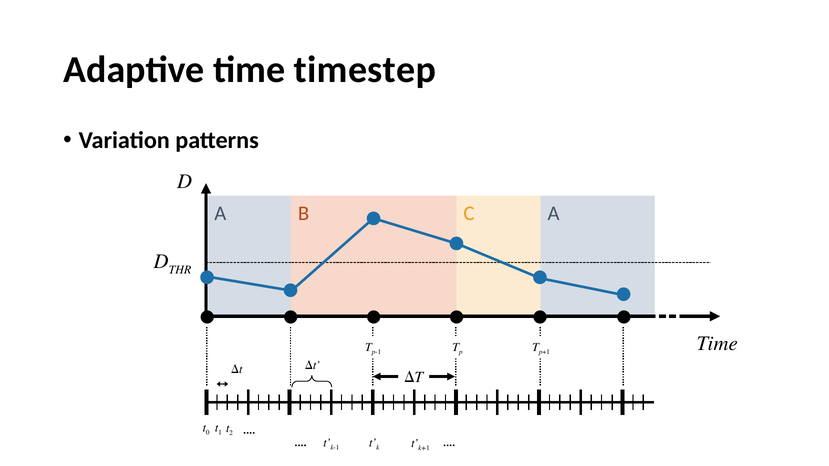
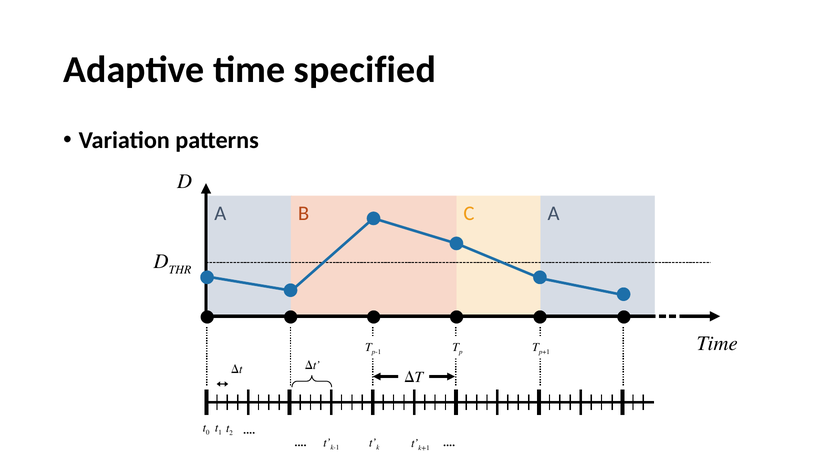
timestep: timestep -> specified (365, 70)
